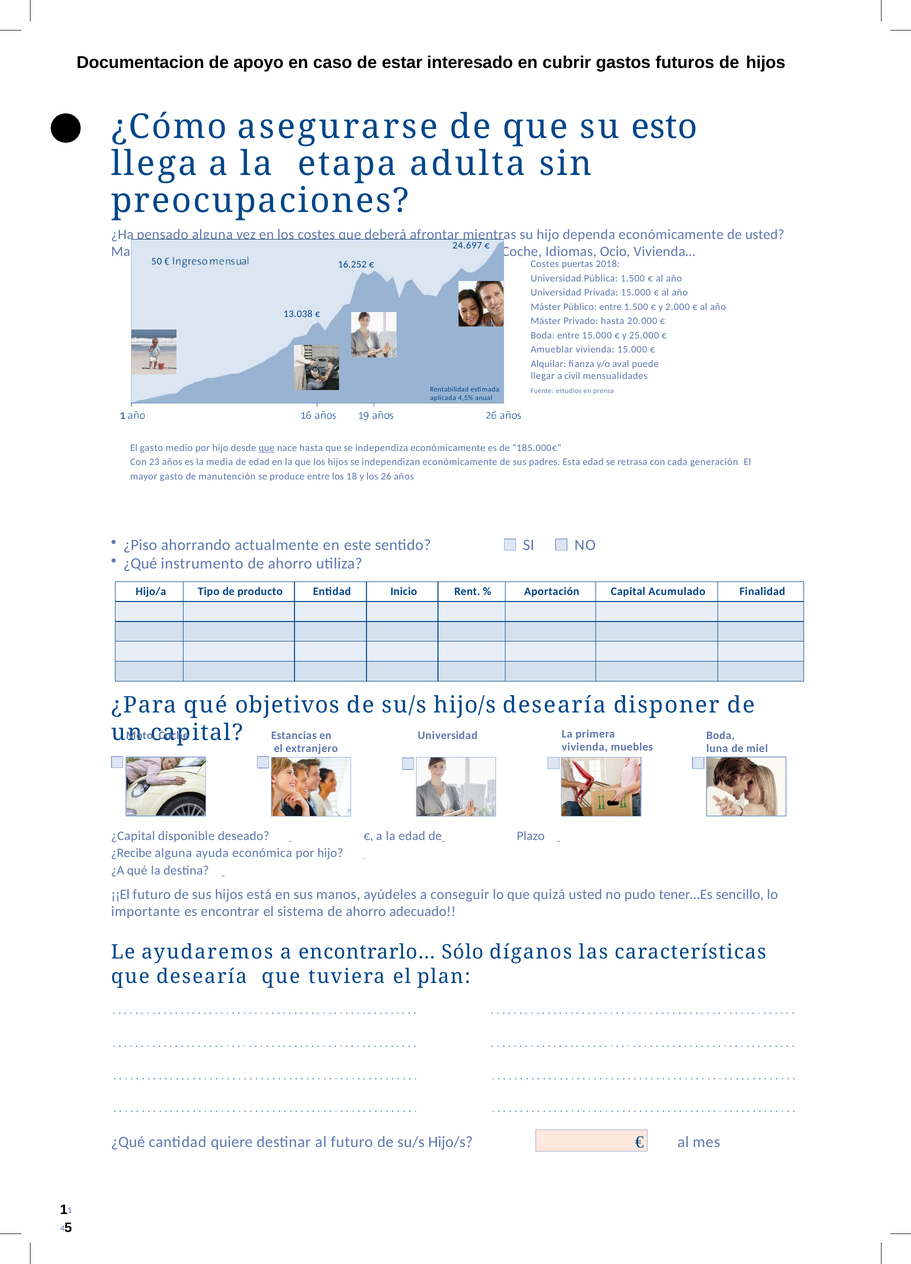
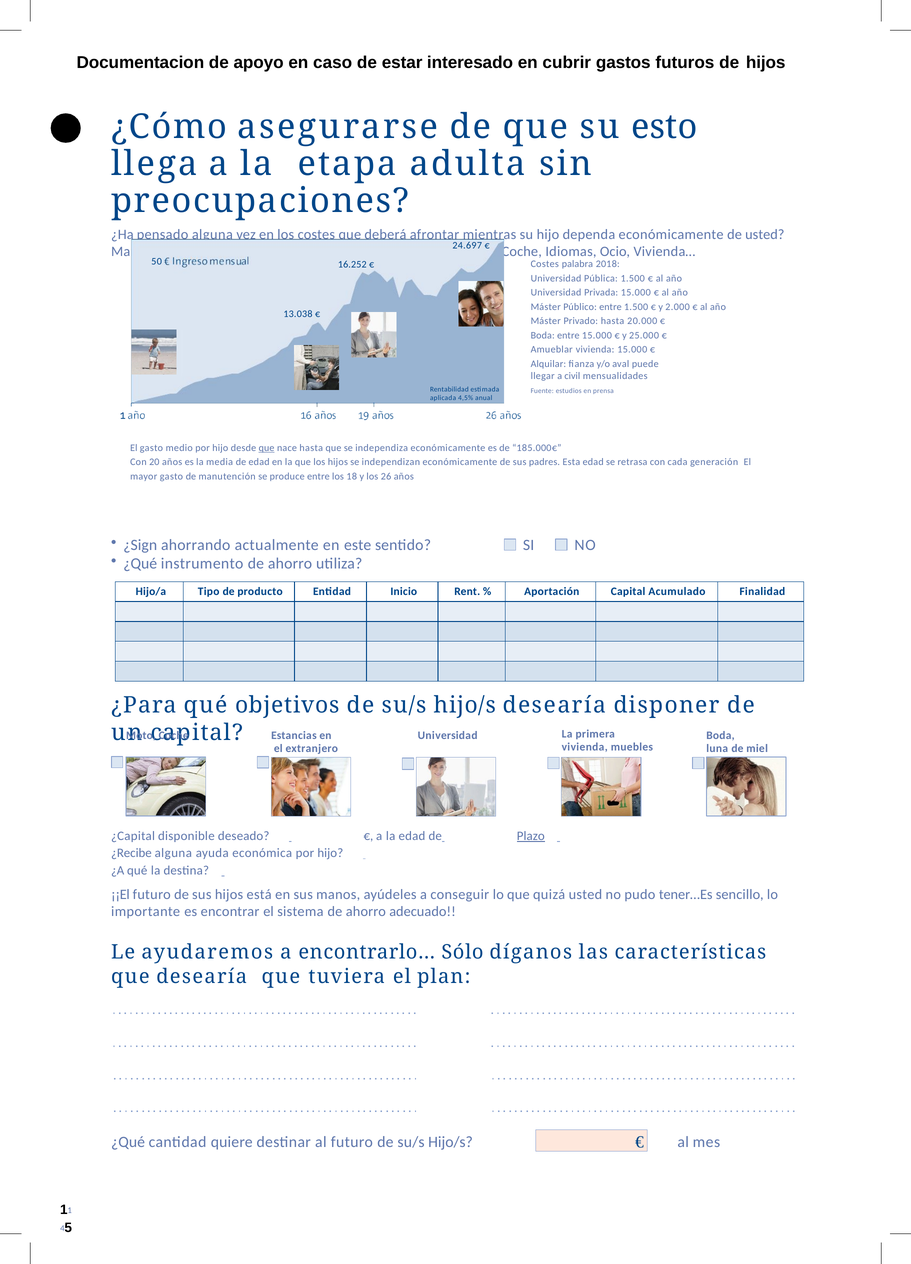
puertas: puertas -> palabra (577, 264)
23: 23 -> 20 (154, 462)
¿Piso: ¿Piso -> ¿Sign (140, 545)
Plazo underline: none -> present (531, 836)
